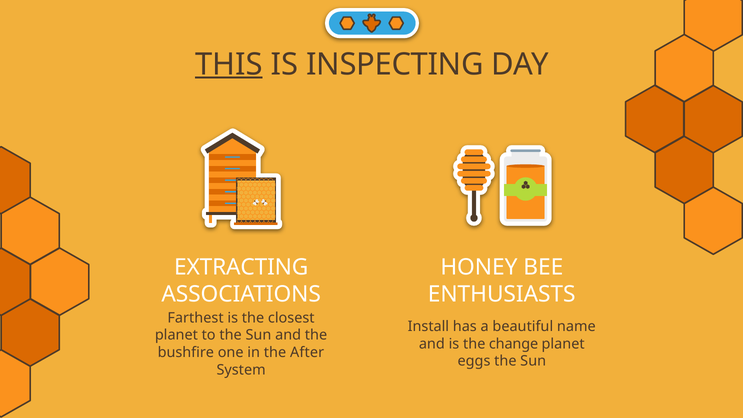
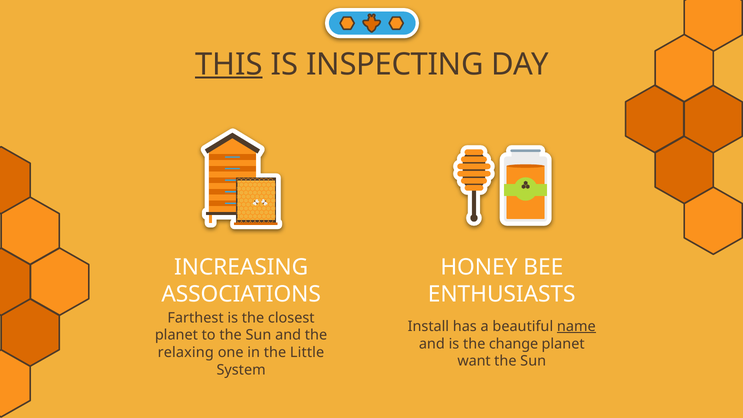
EXTRACTING: EXTRACTING -> INCREASING (241, 267)
name underline: none -> present (576, 326)
bushfire: bushfire -> relaxing (186, 352)
After: After -> Little (307, 352)
eggs: eggs -> want (474, 361)
